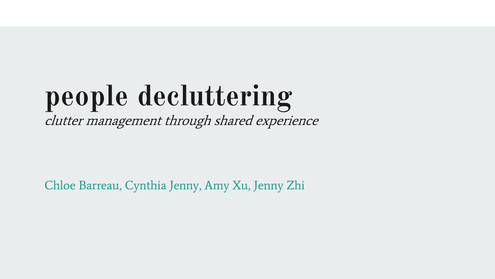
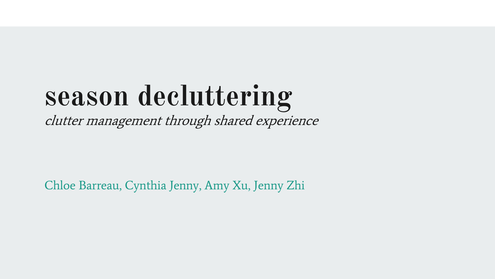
people: people -> season (87, 96)
